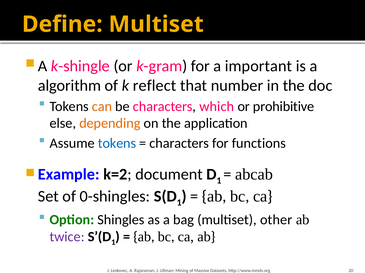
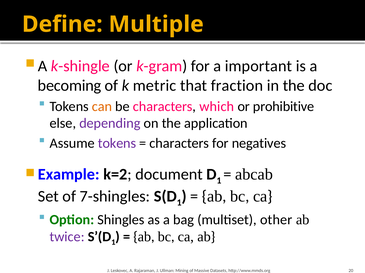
Define Multiset: Multiset -> Multiple (156, 24)
algorithm: algorithm -> becoming (70, 86)
reflect: reflect -> metric (155, 86)
number: number -> fraction (237, 86)
depending colour: orange -> purple (110, 124)
tokens colour: blue -> purple (117, 143)
functions: functions -> negatives (259, 143)
0-shingles: 0-shingles -> 7-shingles (115, 197)
